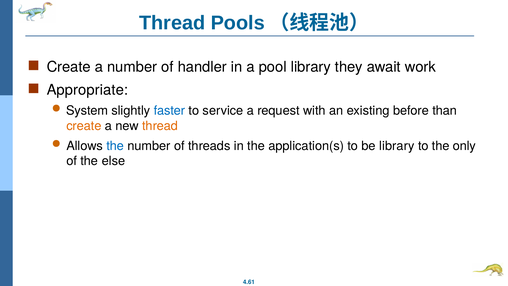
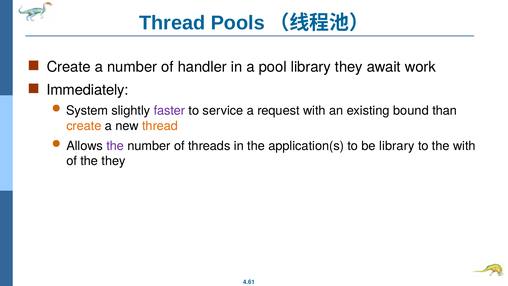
Appropriate: Appropriate -> Immediately (88, 90)
faster colour: blue -> purple (169, 111)
before: before -> bound (411, 111)
the colour: blue -> purple (115, 146)
the only: only -> with (464, 146)
the else: else -> they (114, 161)
